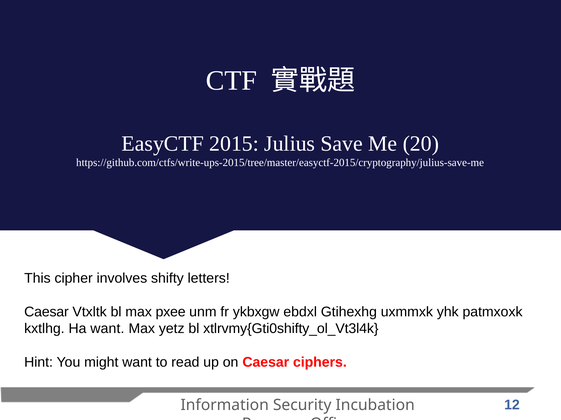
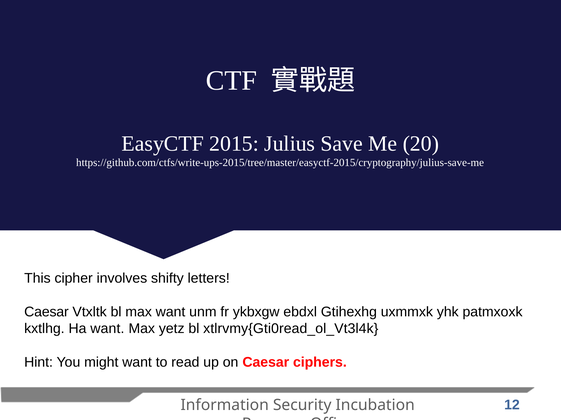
max pxee: pxee -> want (171, 312)
xtlrvmy{Gti0shifty_ol_Vt3l4k: xtlrvmy{Gti0shifty_ol_Vt3l4k -> xtlrvmy{Gti0read_ol_Vt3l4k (291, 329)
